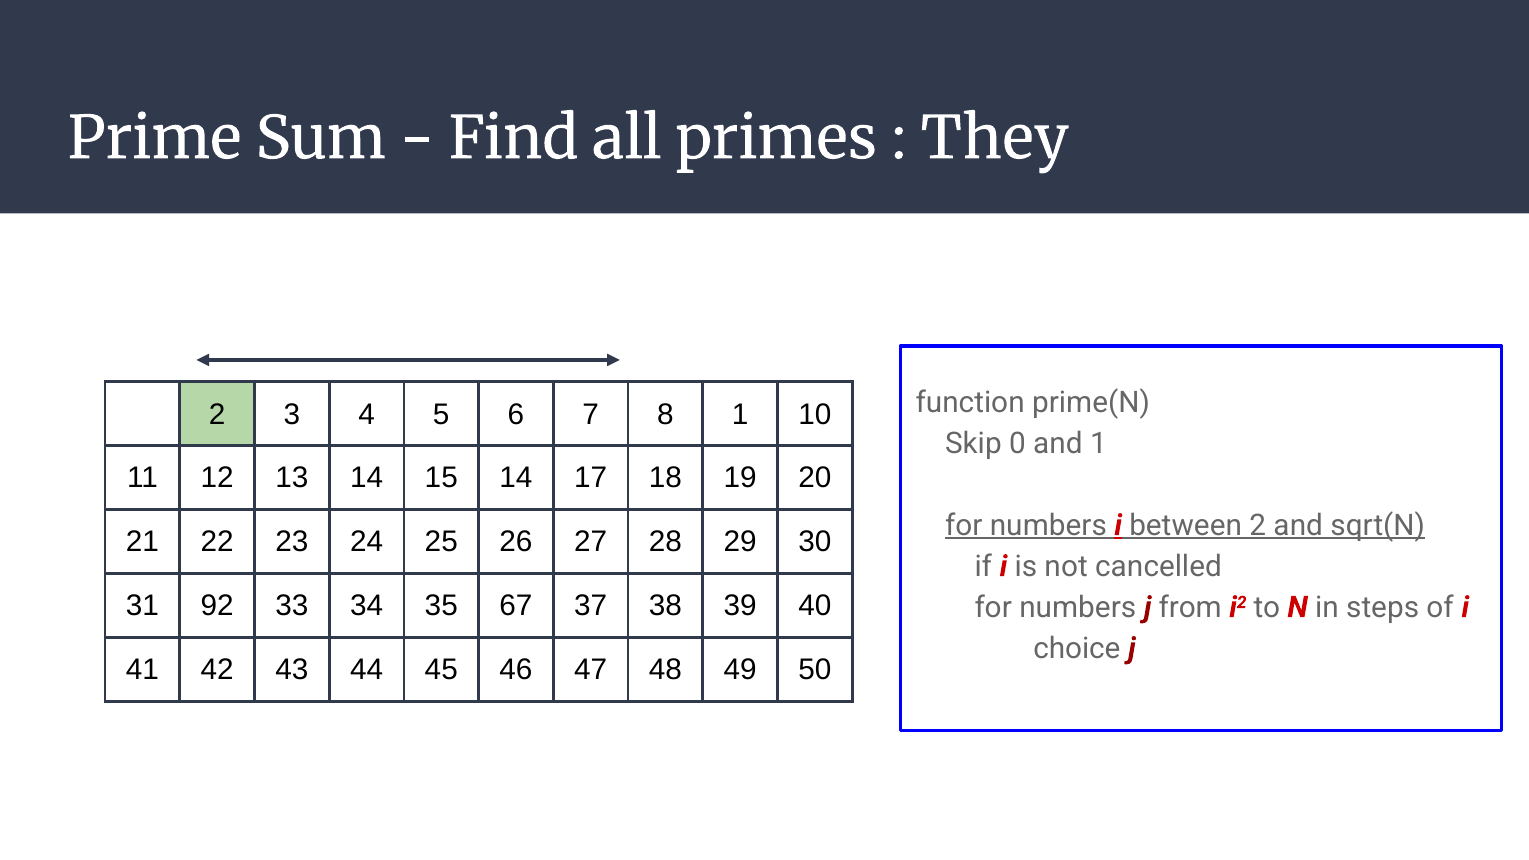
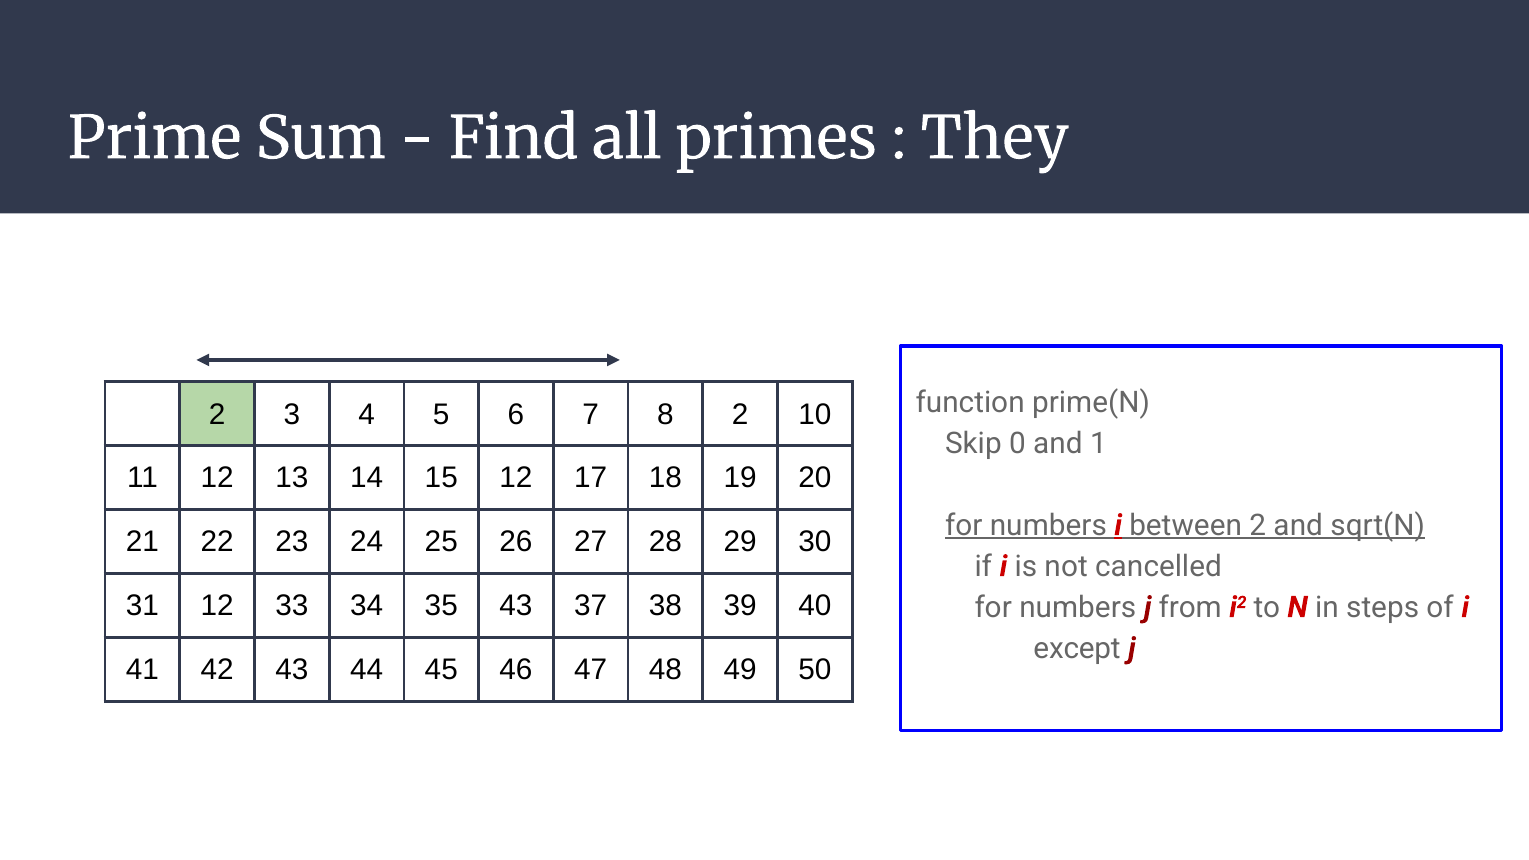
8 1: 1 -> 2 (740, 414)
15 14: 14 -> 12 (516, 478)
31 92: 92 -> 12 (217, 606)
35 67: 67 -> 43 (516, 606)
choice: choice -> except (1077, 648)
